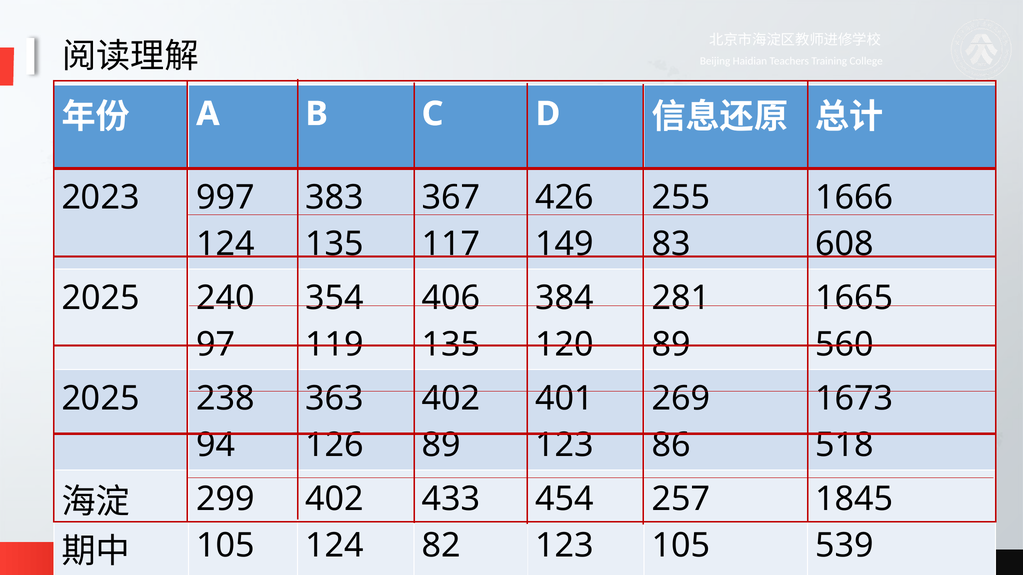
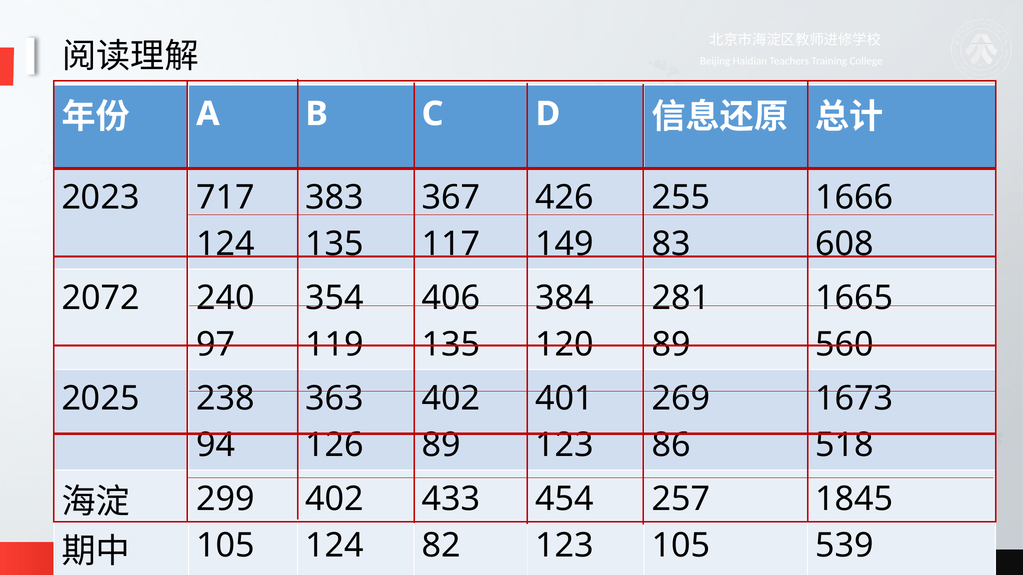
997: 997 -> 717 (225, 198)
2025: 2025 -> 2072 (101, 298)
